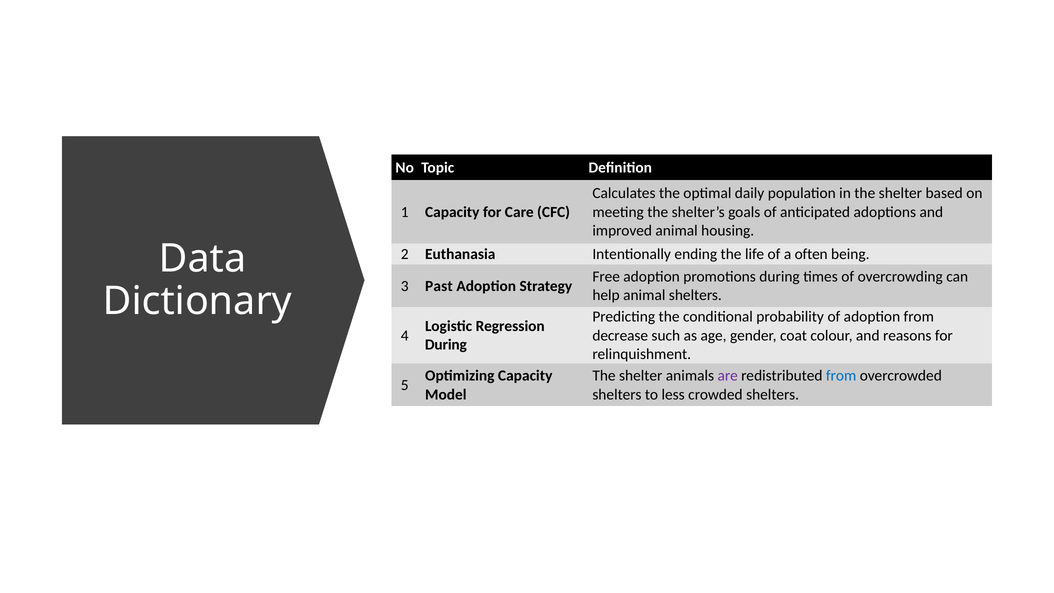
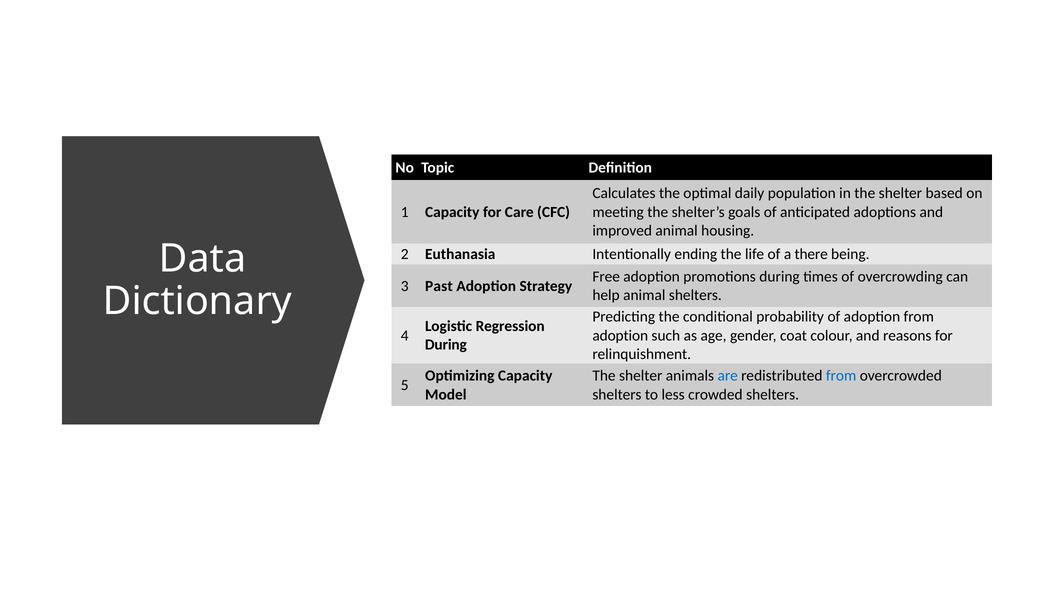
often: often -> there (811, 254)
decrease: decrease -> adoption (620, 335)
are colour: purple -> blue (728, 376)
